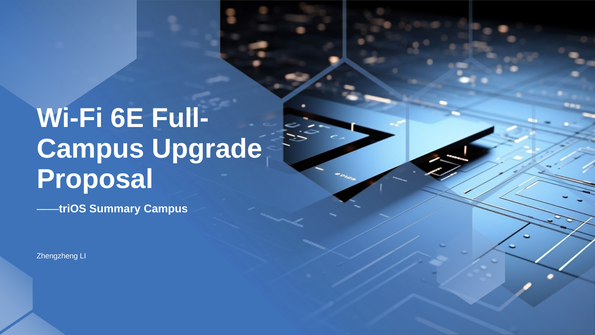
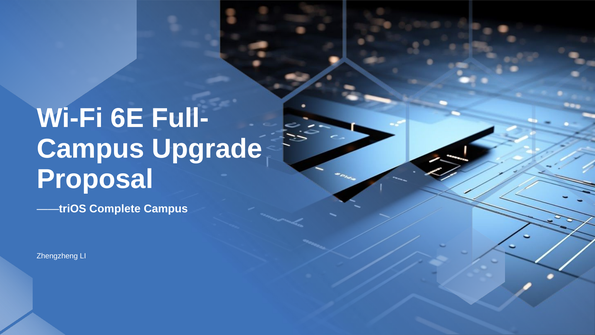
Summary: Summary -> Complete (115, 209)
